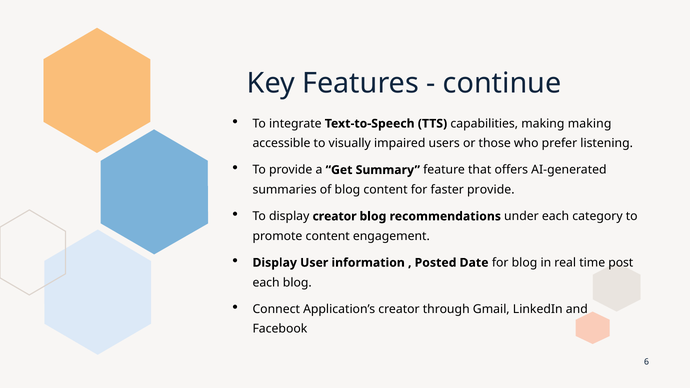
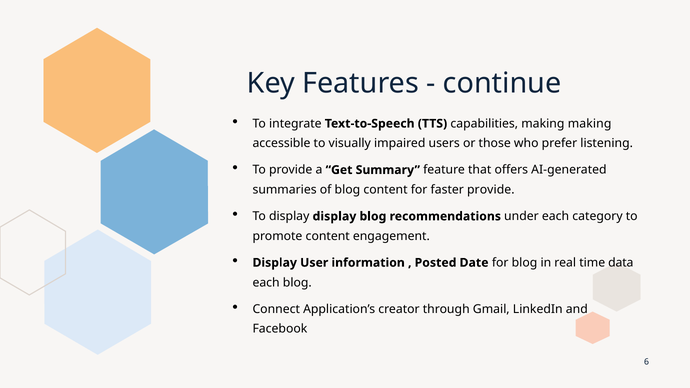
display creator: creator -> display (334, 216)
post: post -> data (621, 263)
